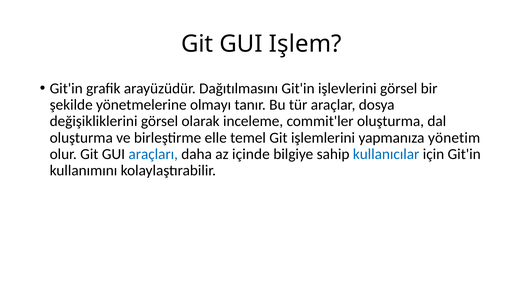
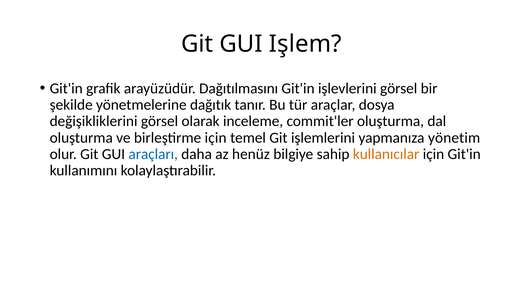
olmayı: olmayı -> dağıtık (211, 105)
birleştirme elle: elle -> için (216, 138)
içinde: içinde -> henüz (251, 154)
kullanıcılar colour: blue -> orange (386, 154)
